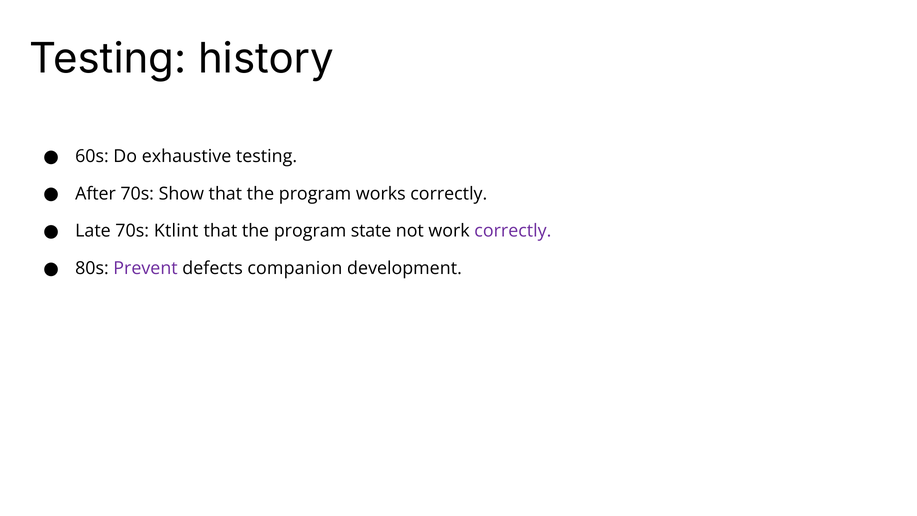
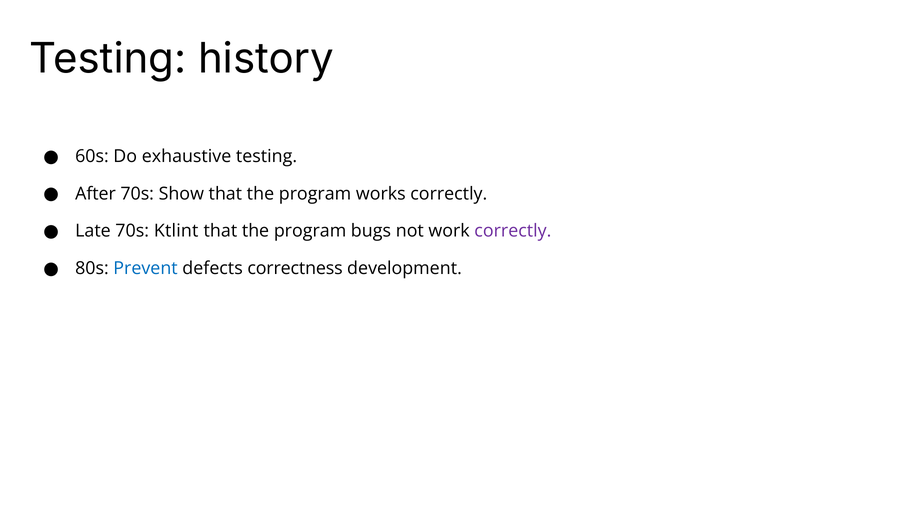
state: state -> bugs (371, 231)
Prevent colour: purple -> blue (146, 268)
companion: companion -> correctness (295, 268)
